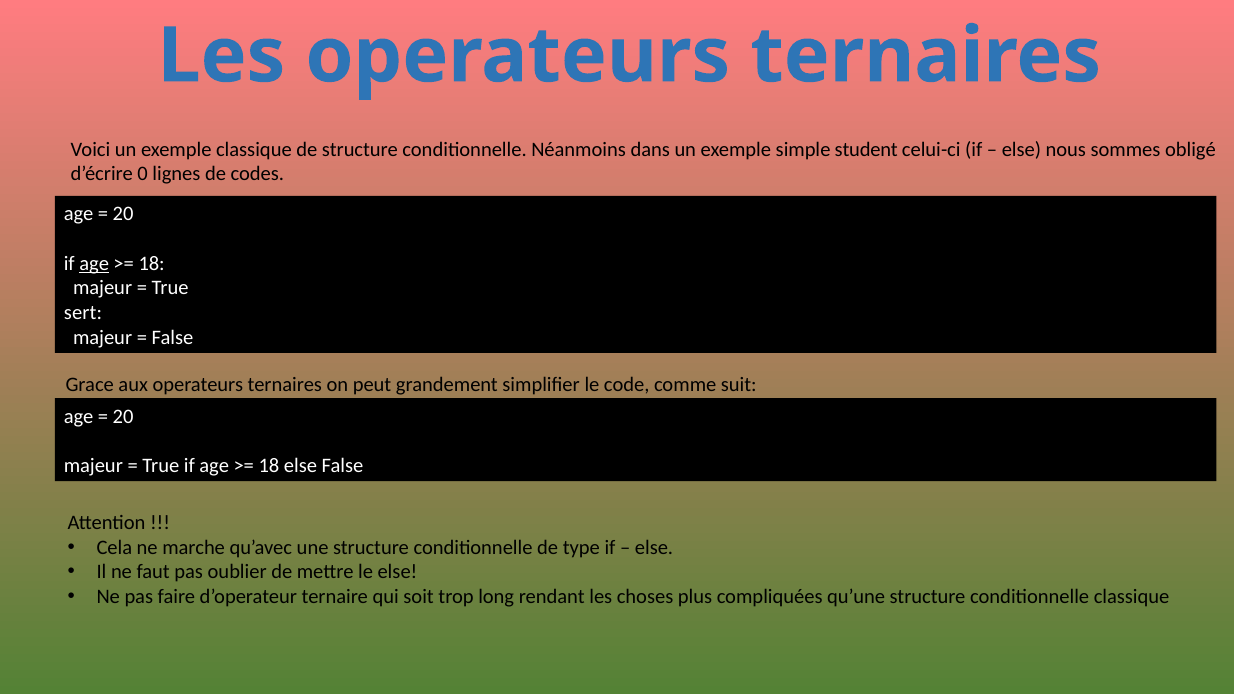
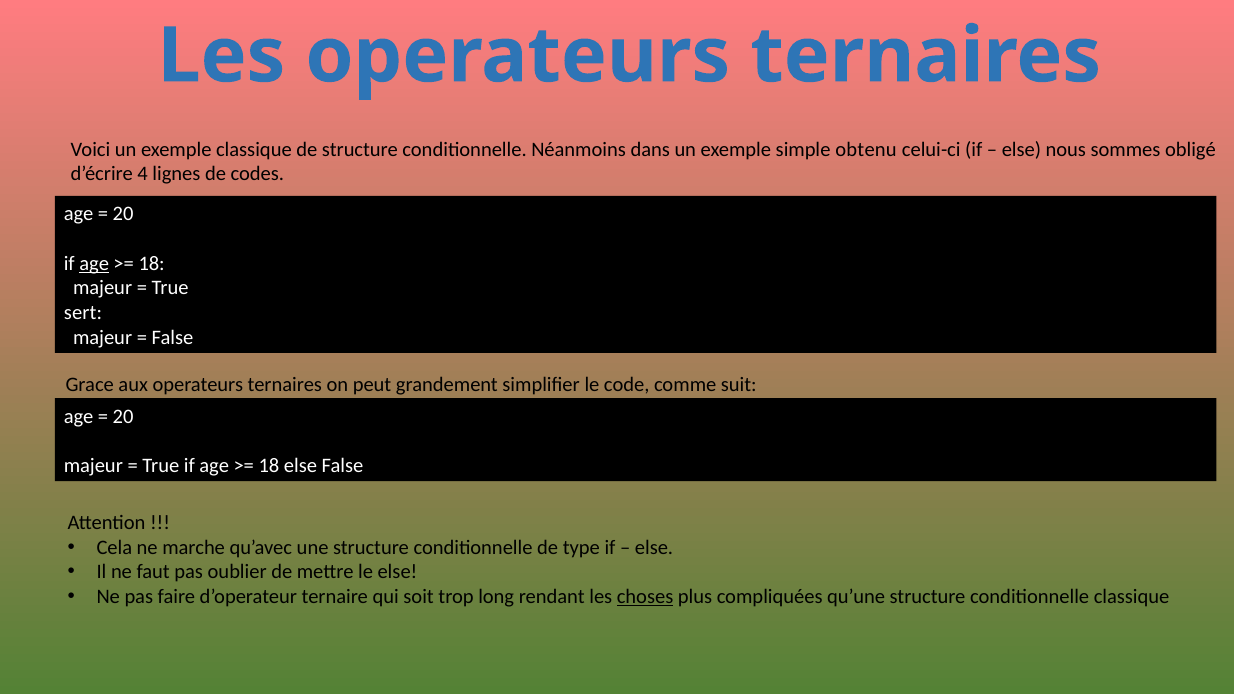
student: student -> obtenu (866, 149)
0: 0 -> 4 (143, 174)
choses underline: none -> present (645, 597)
